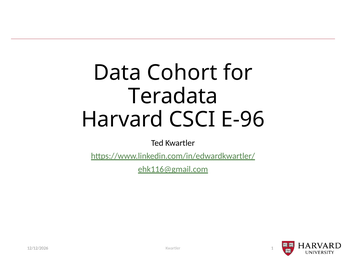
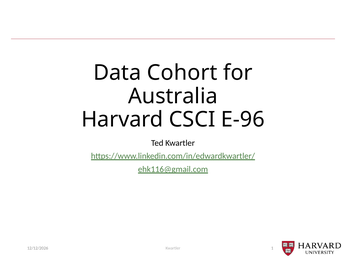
Teradata: Teradata -> Australia (173, 96)
